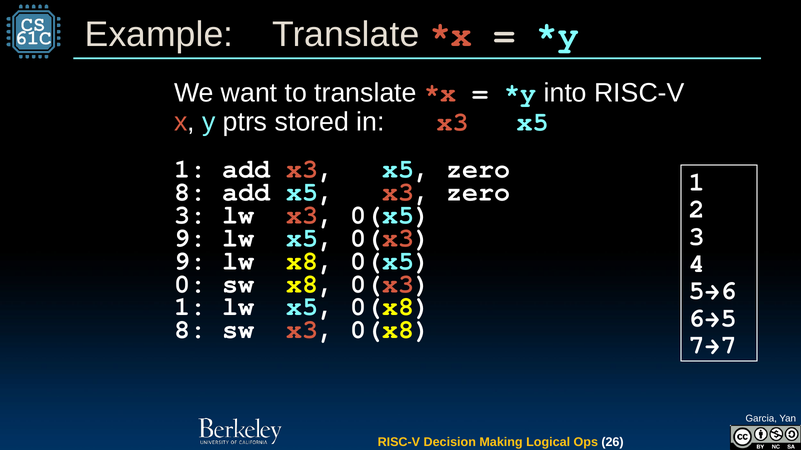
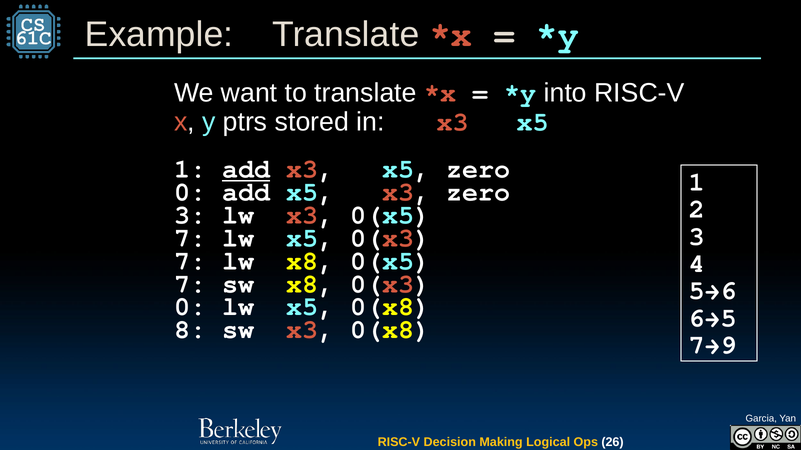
add underline: none -> present (246, 169)
8: 8 -> 0 (190, 192)
9: 9 -> 7 (190, 238)
9: 9 -> 7 (190, 261)
0: 0 -> 7 (190, 284)
1: 1 -> 0 (190, 307)
7→7: 7→7 -> 7→9 (713, 346)
